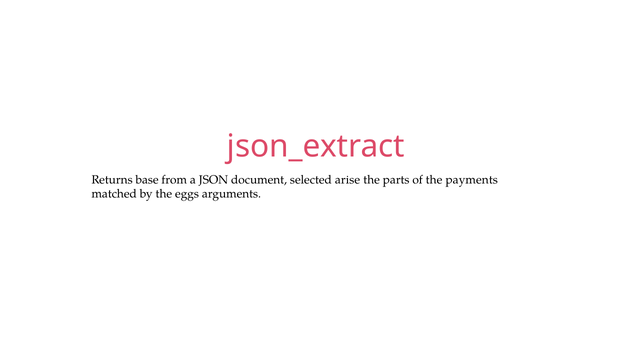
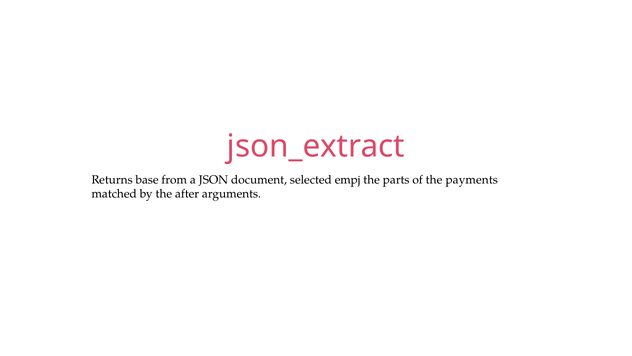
arise: arise -> empj (348, 180)
eggs: eggs -> after (187, 194)
